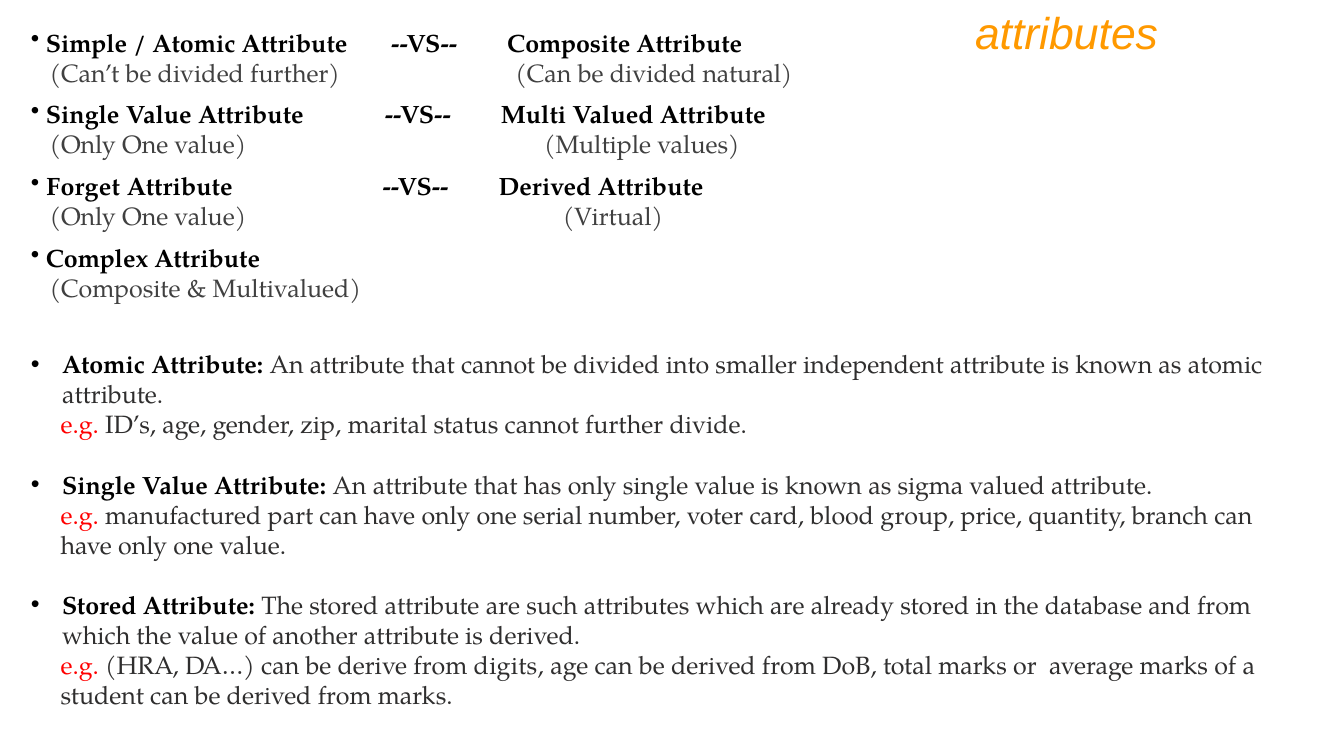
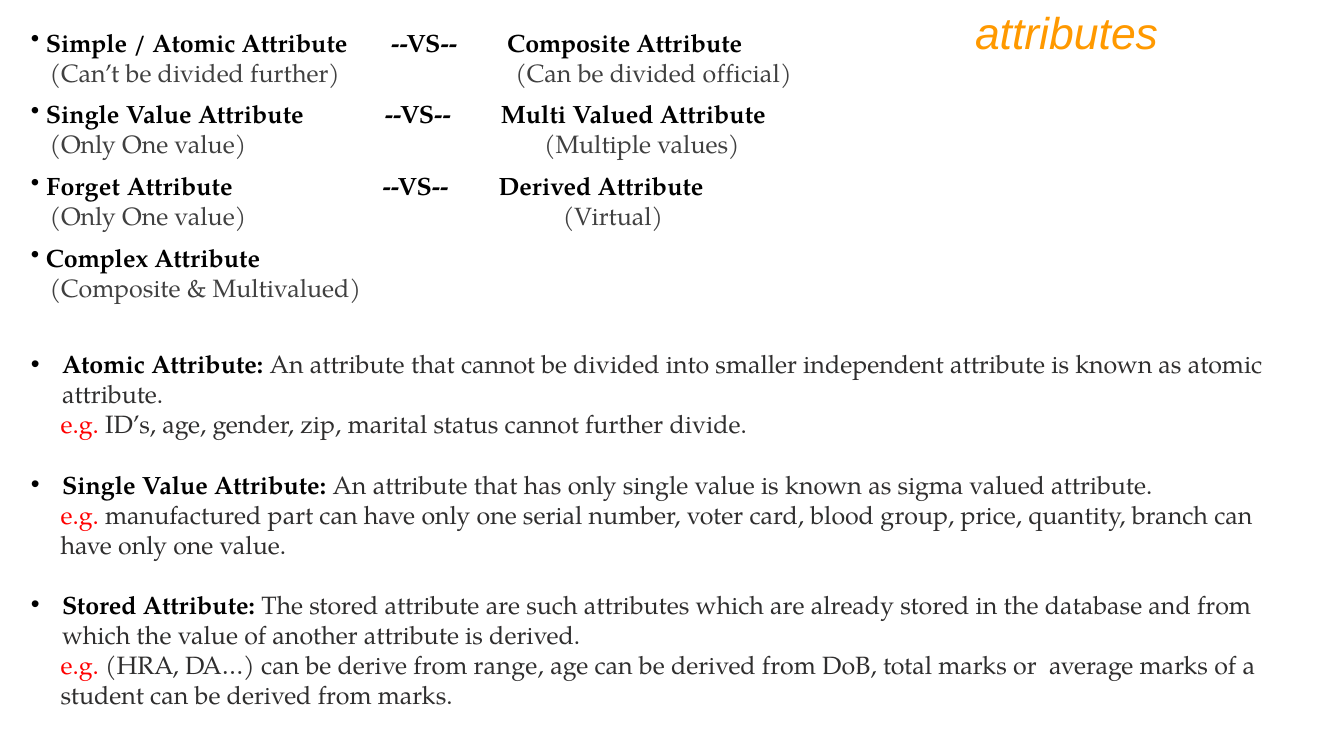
natural: natural -> official (747, 74)
digits: digits -> range (509, 666)
